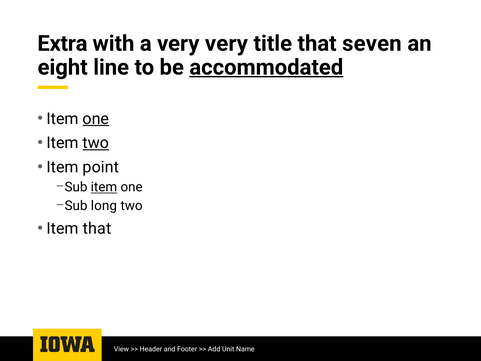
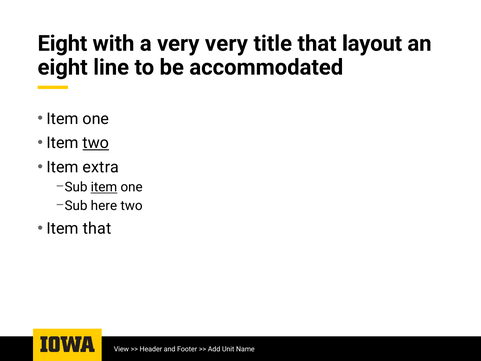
Extra: Extra -> Eight (62, 43)
seven: seven -> layout (372, 43)
accommodated underline: present -> none (266, 67)
one underline: present -> none (96, 119)
point: point -> extra (101, 167)
long: long -> here (104, 206)
